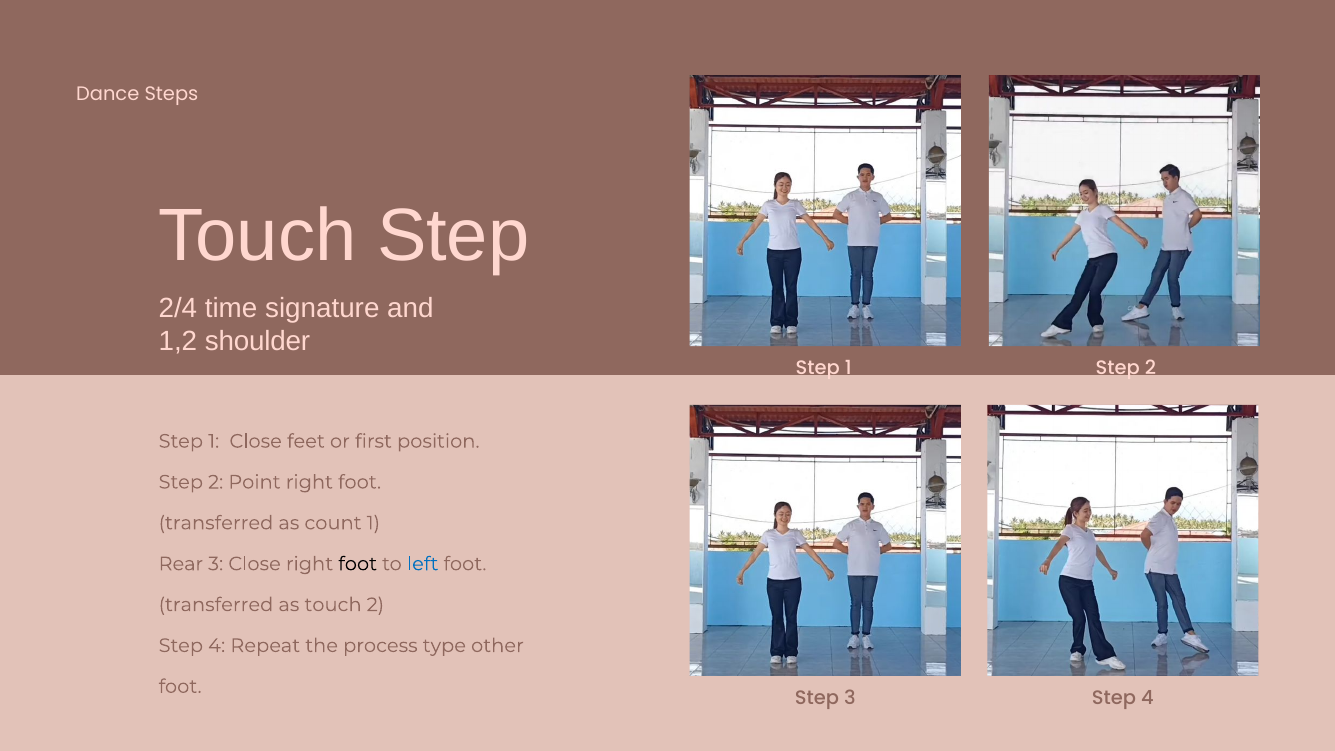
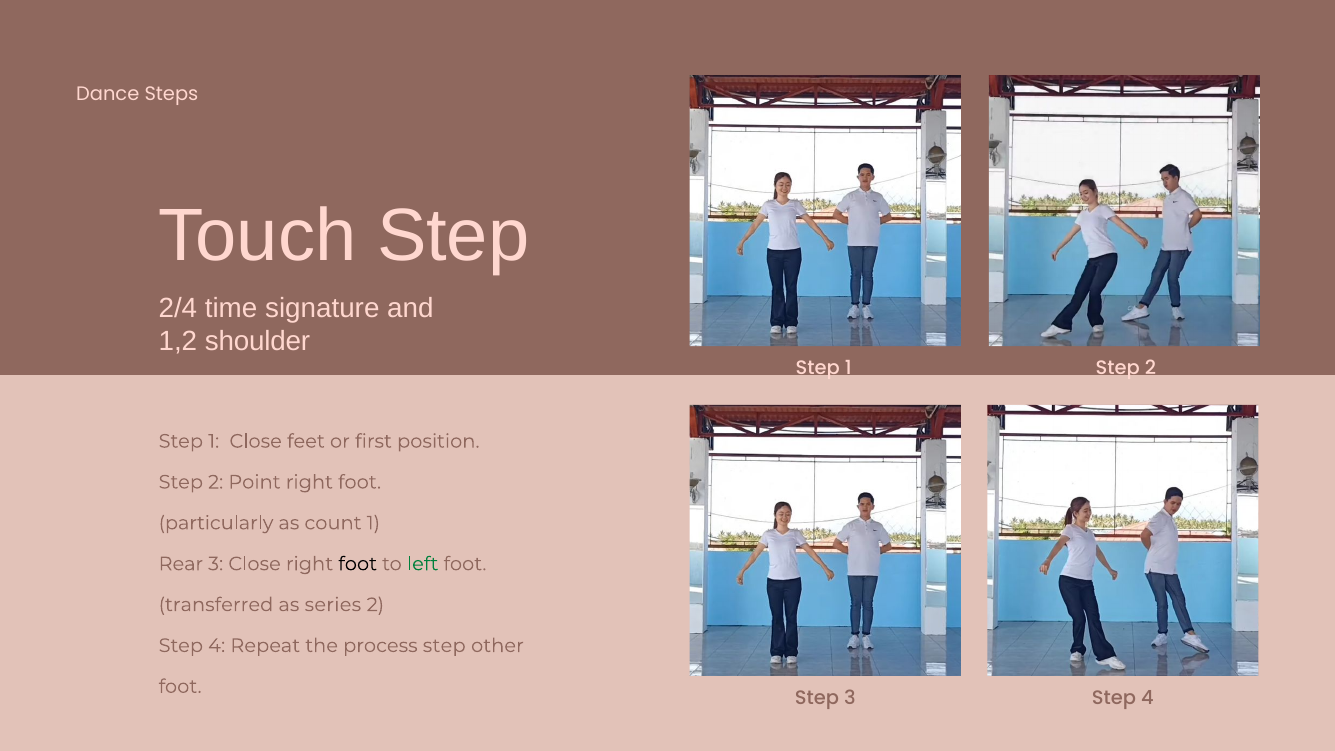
transferred: transferred -> particularly (216, 523)
left colour: blue -> green (423, 564)
as touch: touch -> series (333, 605)
process type: type -> step (444, 646)
